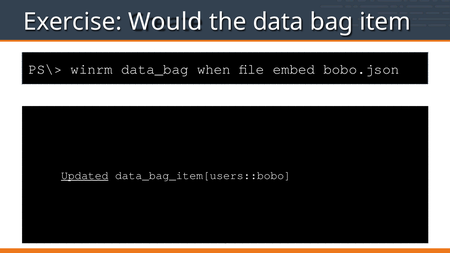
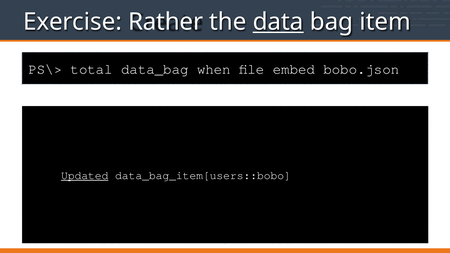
Would: Would -> Rather (166, 22)
data underline: none -> present (278, 22)
winrm: winrm -> total (92, 69)
